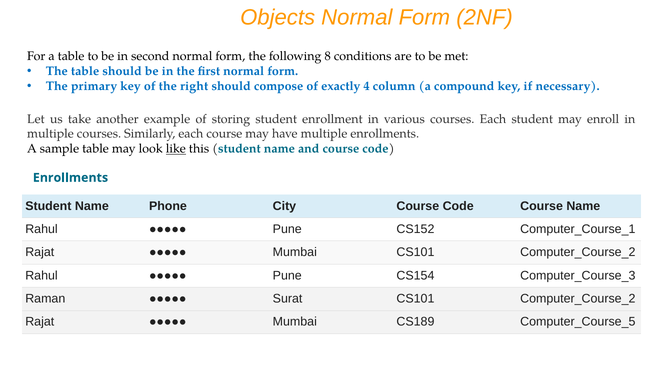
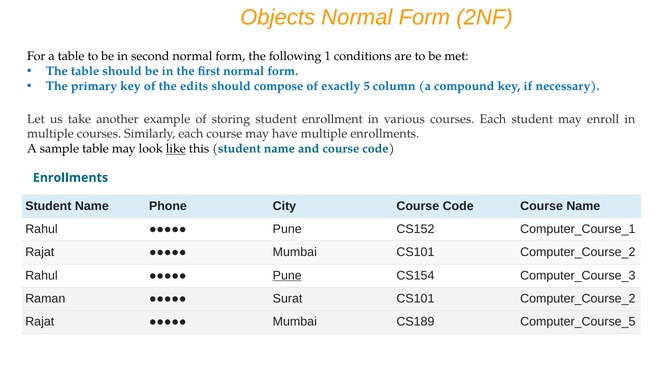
8: 8 -> 1 (328, 56)
right: right -> edits (194, 86)
4: 4 -> 5 (367, 86)
Pune underline: none -> present (287, 275)
